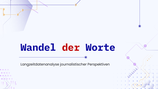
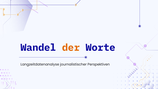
der colour: red -> orange (71, 47)
